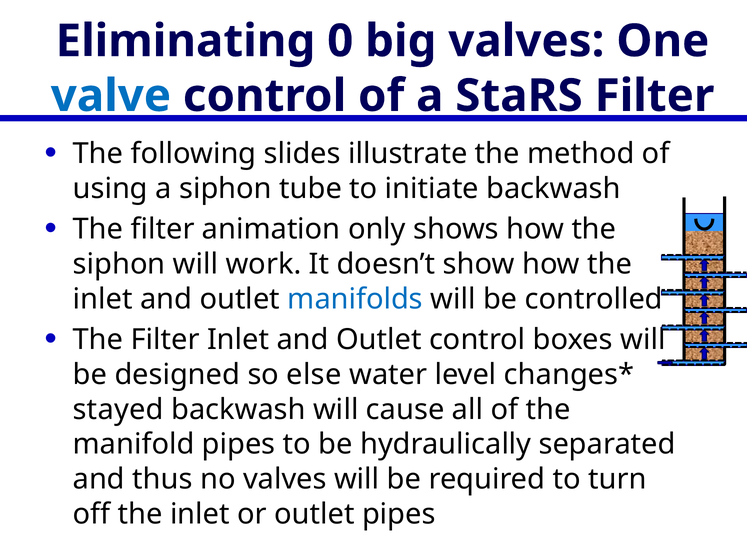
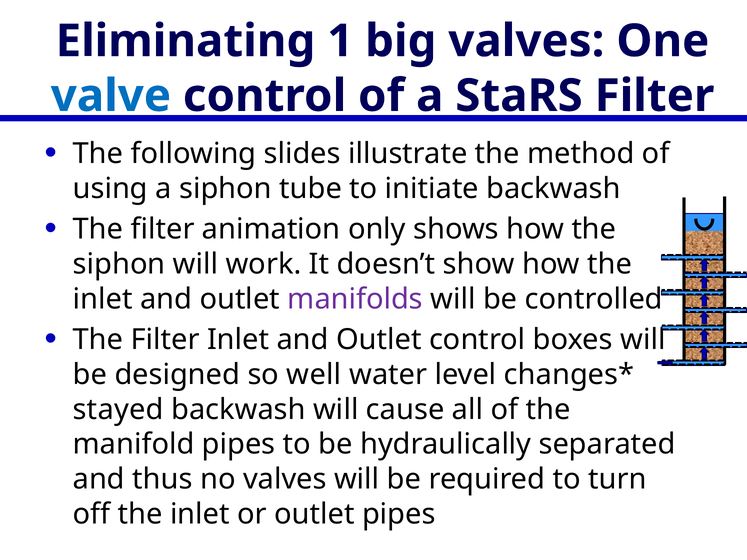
0: 0 -> 1 (340, 41)
manifolds colour: blue -> purple (355, 299)
else: else -> well (314, 375)
